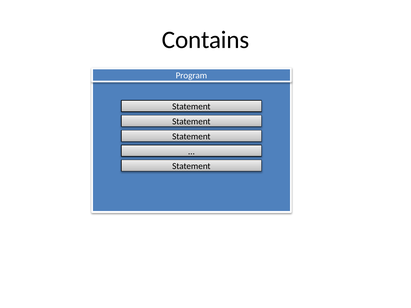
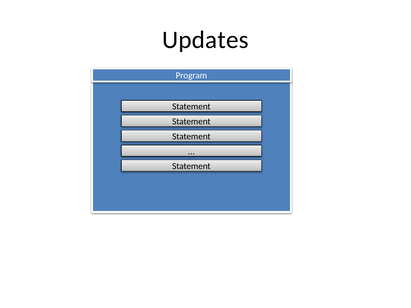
Contains: Contains -> Updates (205, 40)
